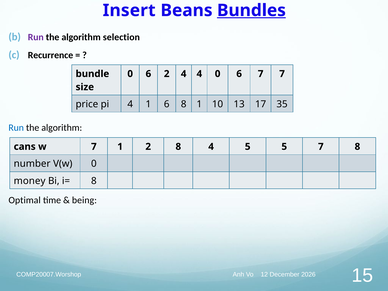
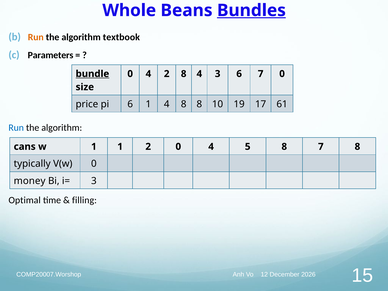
Insert: Insert -> Whole (129, 10)
Run colour: purple -> orange (36, 37)
selection: selection -> textbook (121, 37)
Recurrence: Recurrence -> Parameters (51, 55)
bundle underline: none -> present (92, 74)
6: 6 -> 4 (148, 74)
2 4: 4 -> 8 (184, 74)
4 0: 0 -> 3 (218, 74)
7 7: 7 -> 0 (282, 74)
pi 4: 4 -> 6 (130, 104)
1 6: 6 -> 4 (167, 104)
8 1: 1 -> 8 (199, 104)
13: 13 -> 19 (239, 104)
35: 35 -> 61 (282, 104)
w 7: 7 -> 1 (94, 147)
2 8: 8 -> 0 (178, 147)
5 5: 5 -> 8 (284, 147)
number: number -> typically (32, 164)
i= 8: 8 -> 3 (94, 181)
being: being -> filling (84, 200)
